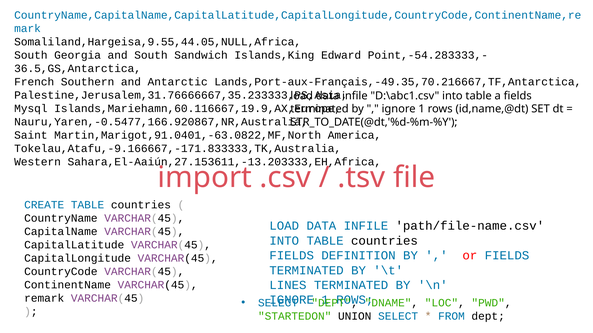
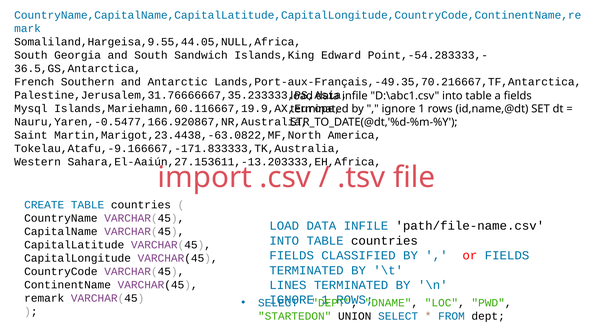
Martin,Marigot,91.0401,-63.0822,MF,North: Martin,Marigot,91.0401,-63.0822,MF,North -> Martin,Marigot,23.4438,-63.0822,MF,North (188, 135)
DEFINITION: DEFINITION -> CLASSIFIED (358, 256)
